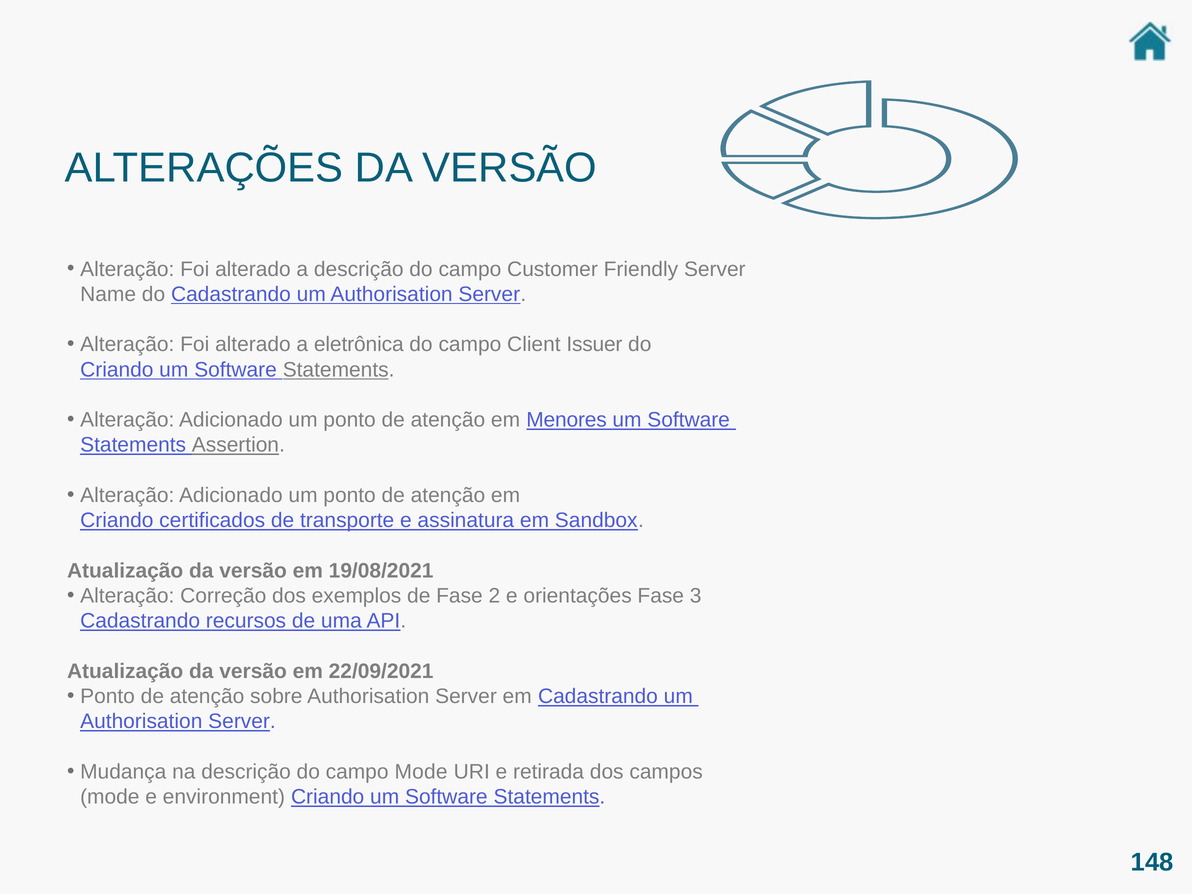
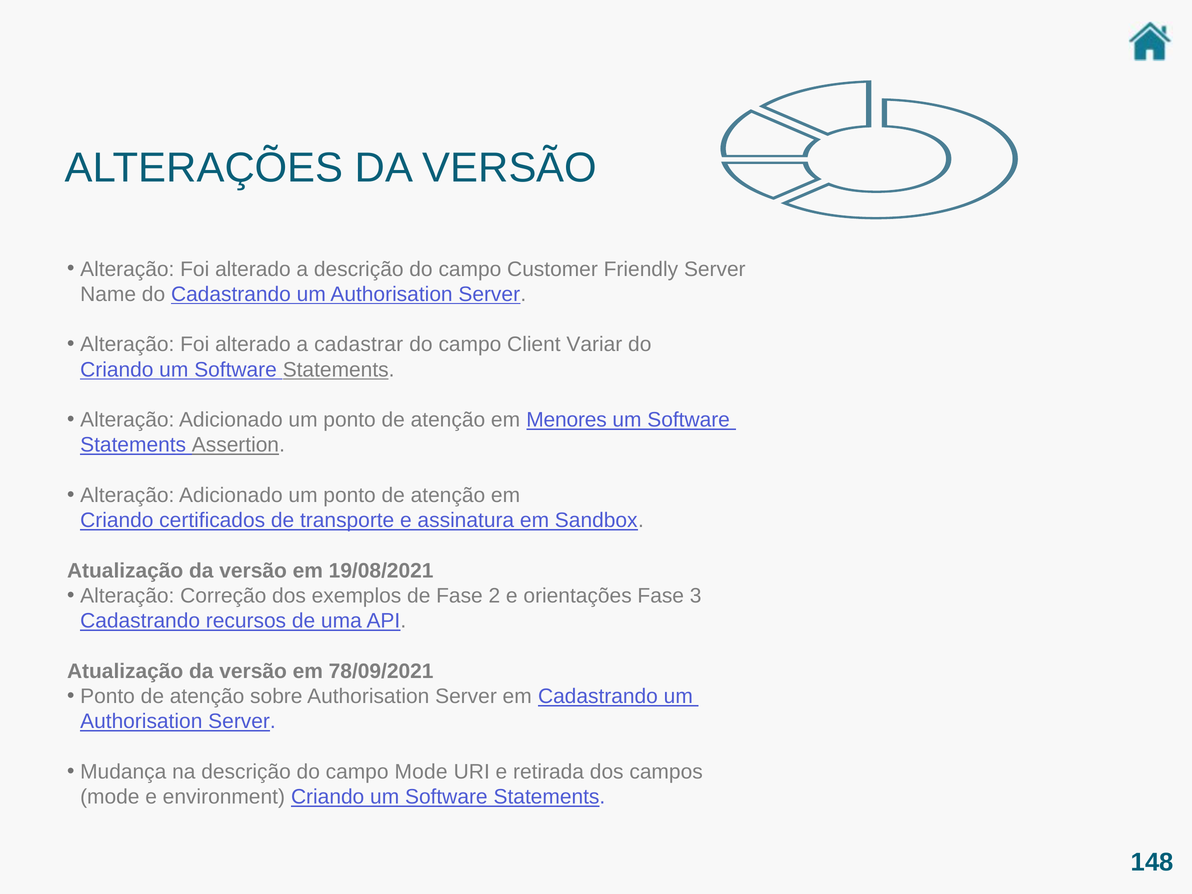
eletrônica: eletrônica -> cadastrar (359, 345)
Issuer: Issuer -> Variar (594, 345)
22/09/2021: 22/09/2021 -> 78/09/2021 (381, 672)
